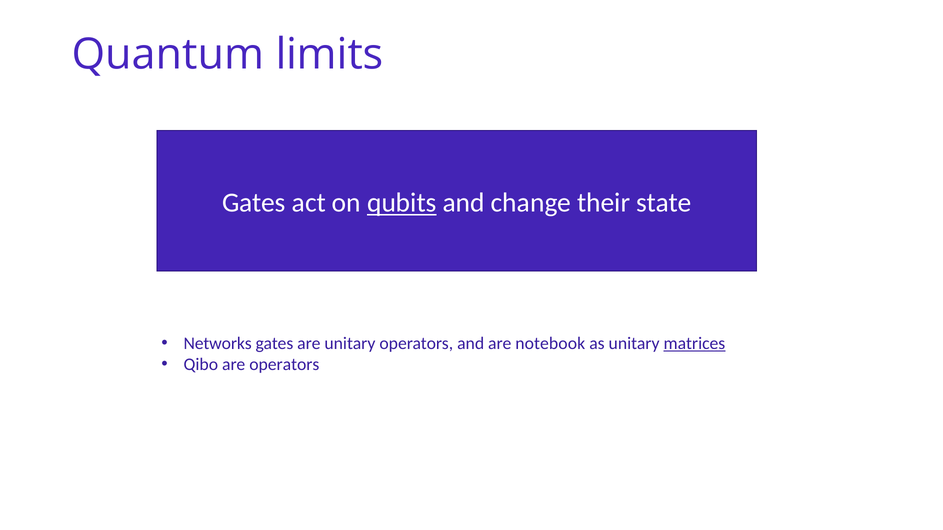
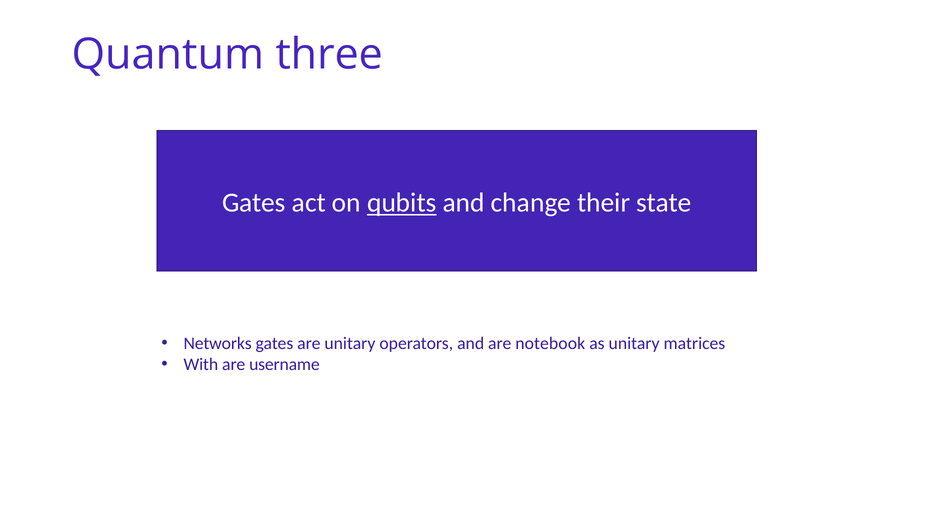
limits: limits -> three (329, 55)
matrices underline: present -> none (694, 344)
Qibo: Qibo -> With (201, 365)
are operators: operators -> username (284, 365)
